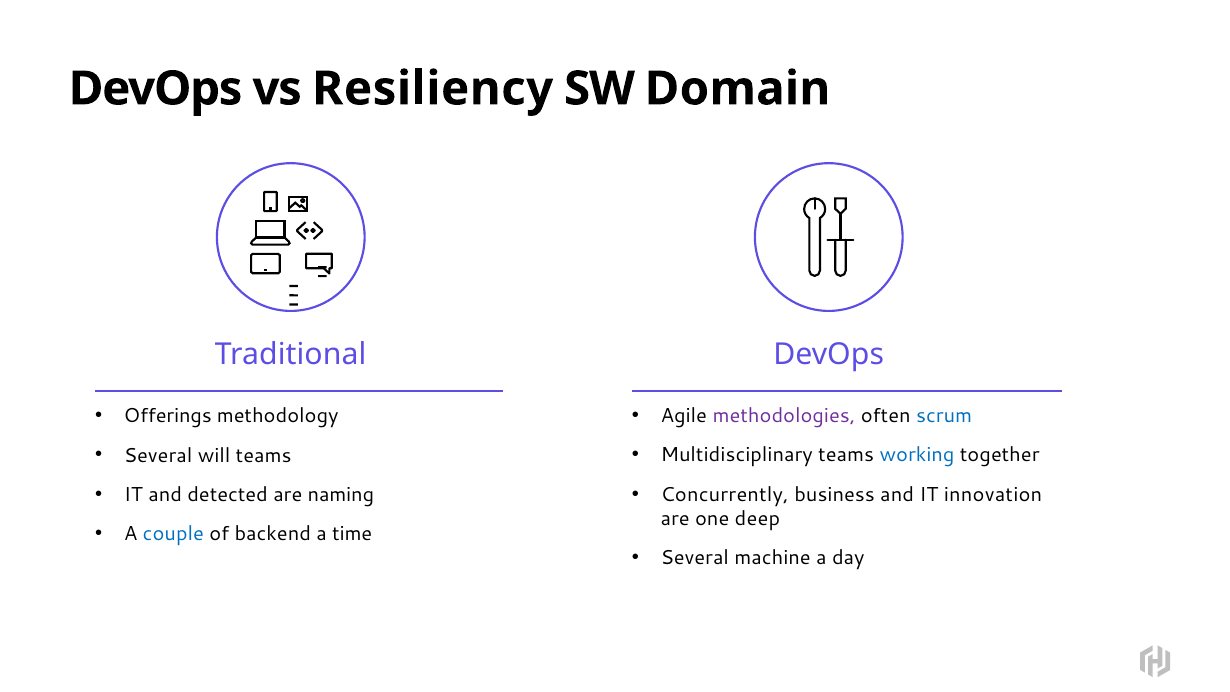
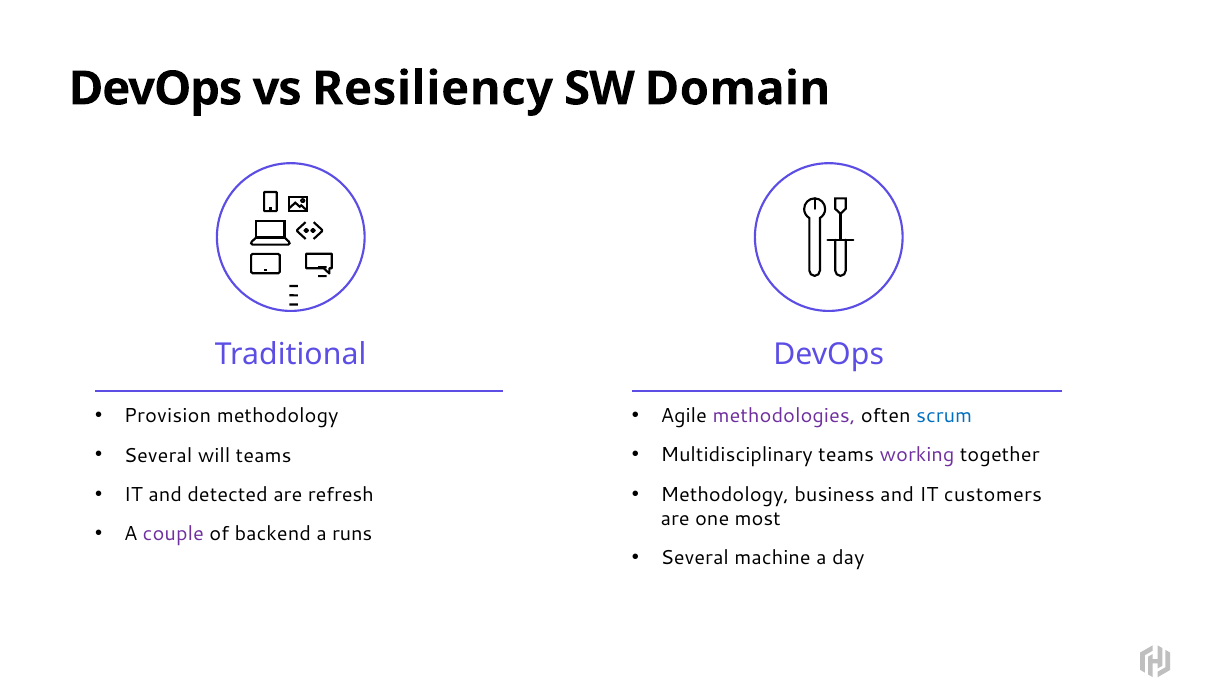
Offerings: Offerings -> Provision (168, 416)
working colour: blue -> purple (917, 455)
naming: naming -> refresh (341, 495)
Concurrently: Concurrently -> Methodology (725, 494)
innovation: innovation -> customers (993, 494)
deep: deep -> most (758, 519)
couple colour: blue -> purple (173, 534)
time: time -> runs (352, 534)
